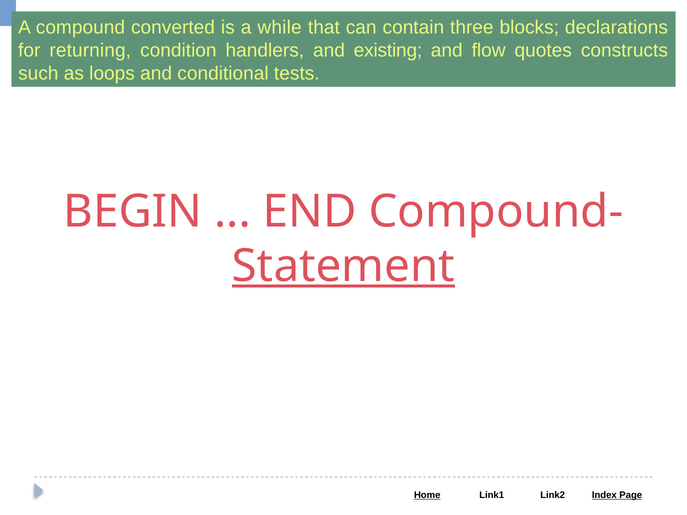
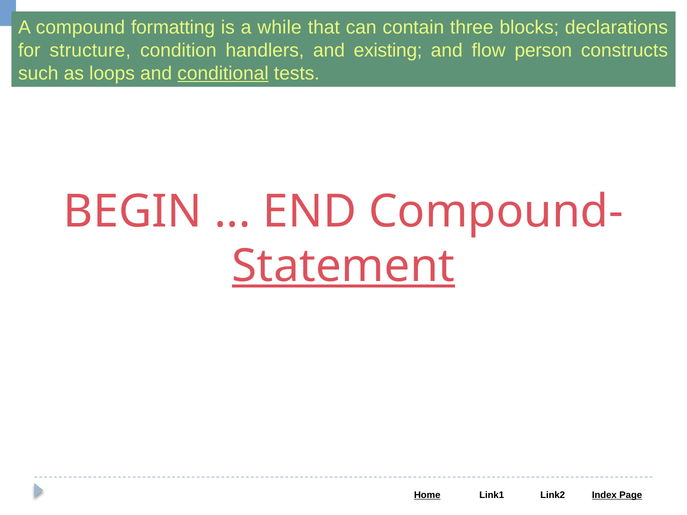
converted: converted -> formatting (173, 28)
returning: returning -> structure (90, 51)
quotes: quotes -> person (543, 51)
conditional underline: none -> present (223, 73)
